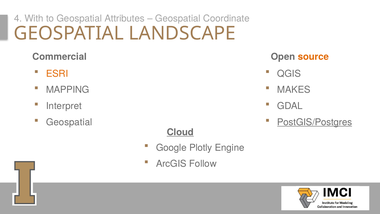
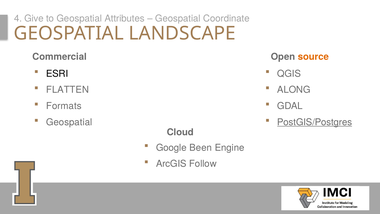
With: With -> Give (34, 19)
ESRI colour: orange -> black (57, 74)
MAPPING: MAPPING -> FLATTEN (68, 90)
MAKES: MAKES -> ALONG (294, 90)
Interpret: Interpret -> Formats (64, 106)
Cloud underline: present -> none (180, 132)
Plotly: Plotly -> Been (201, 147)
